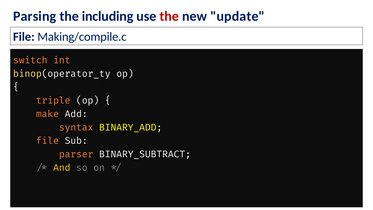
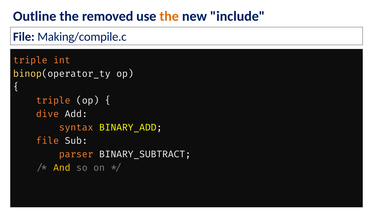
Parsing: Parsing -> Outline (35, 16)
including: including -> removed (108, 16)
the colour: red -> orange (169, 16)
update: update -> include (238, 16)
switch: switch -> triple (30, 60)
make: make -> dive (47, 114)
